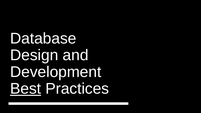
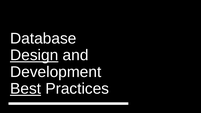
Design underline: none -> present (34, 55)
